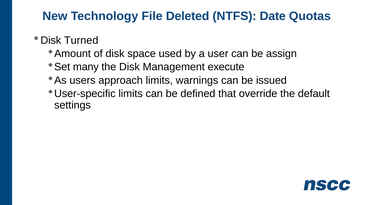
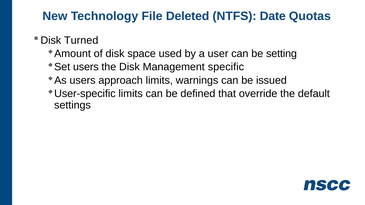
assign: assign -> setting (282, 54)
many: many -> users (86, 67)
execute: execute -> specific (226, 67)
